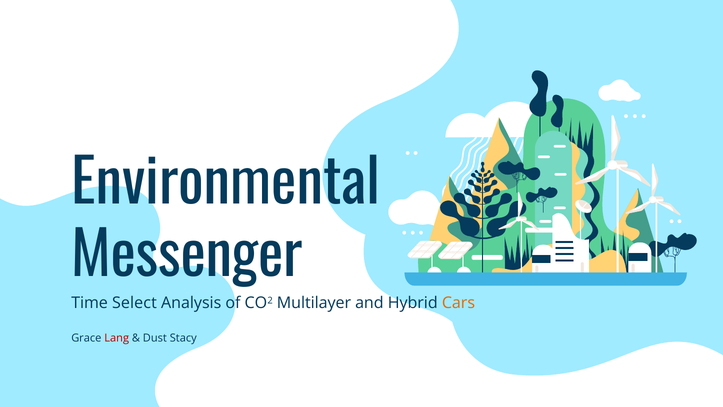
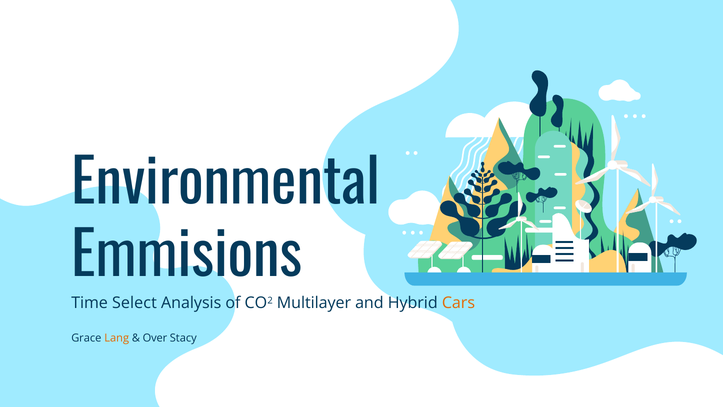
Messenger: Messenger -> Emmisions (187, 256)
Lang colour: red -> orange (117, 338)
Dust: Dust -> Over (155, 338)
